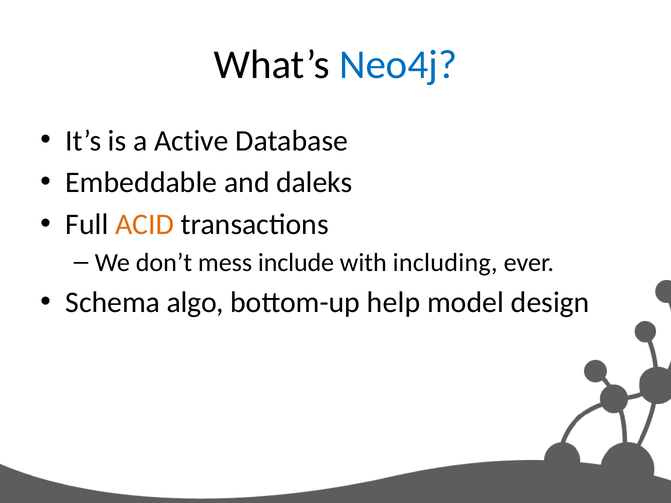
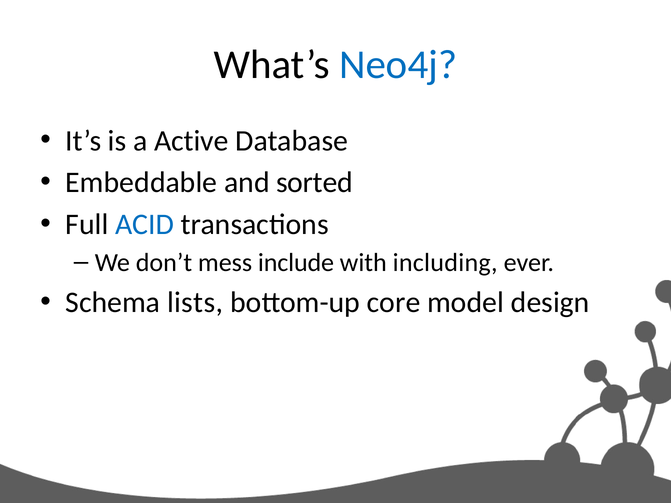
daleks: daleks -> sorted (314, 183)
ACID colour: orange -> blue (145, 224)
algo: algo -> lists (195, 303)
help: help -> core (394, 303)
